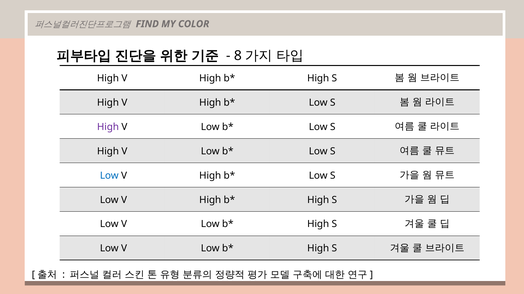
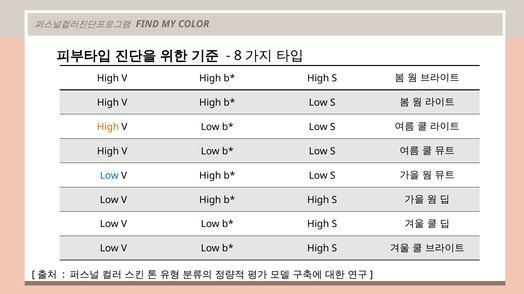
High colour: purple -> orange (108, 127)
